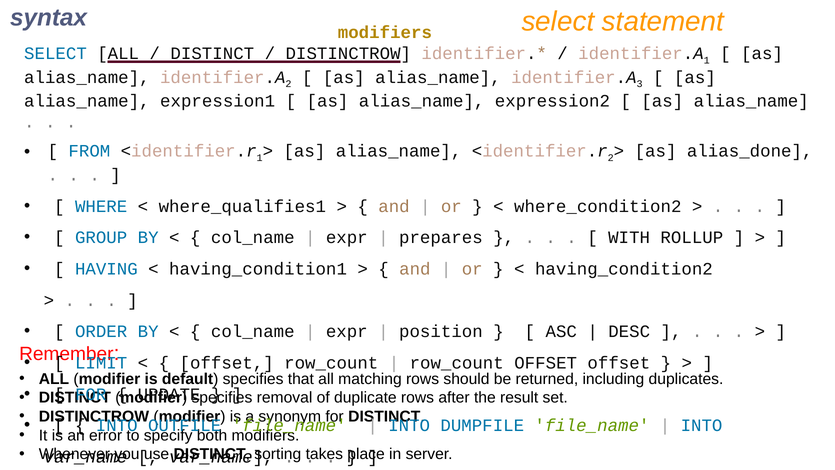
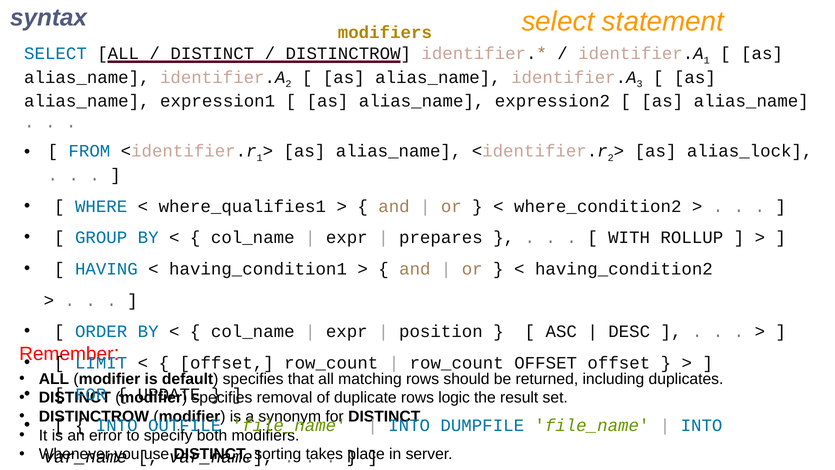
alias_done: alias_done -> alias_lock (750, 151)
after: after -> logic (454, 398)
